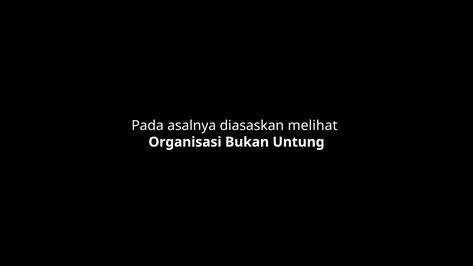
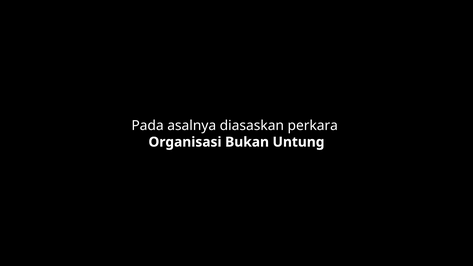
melihat: melihat -> perkara (313, 126)
